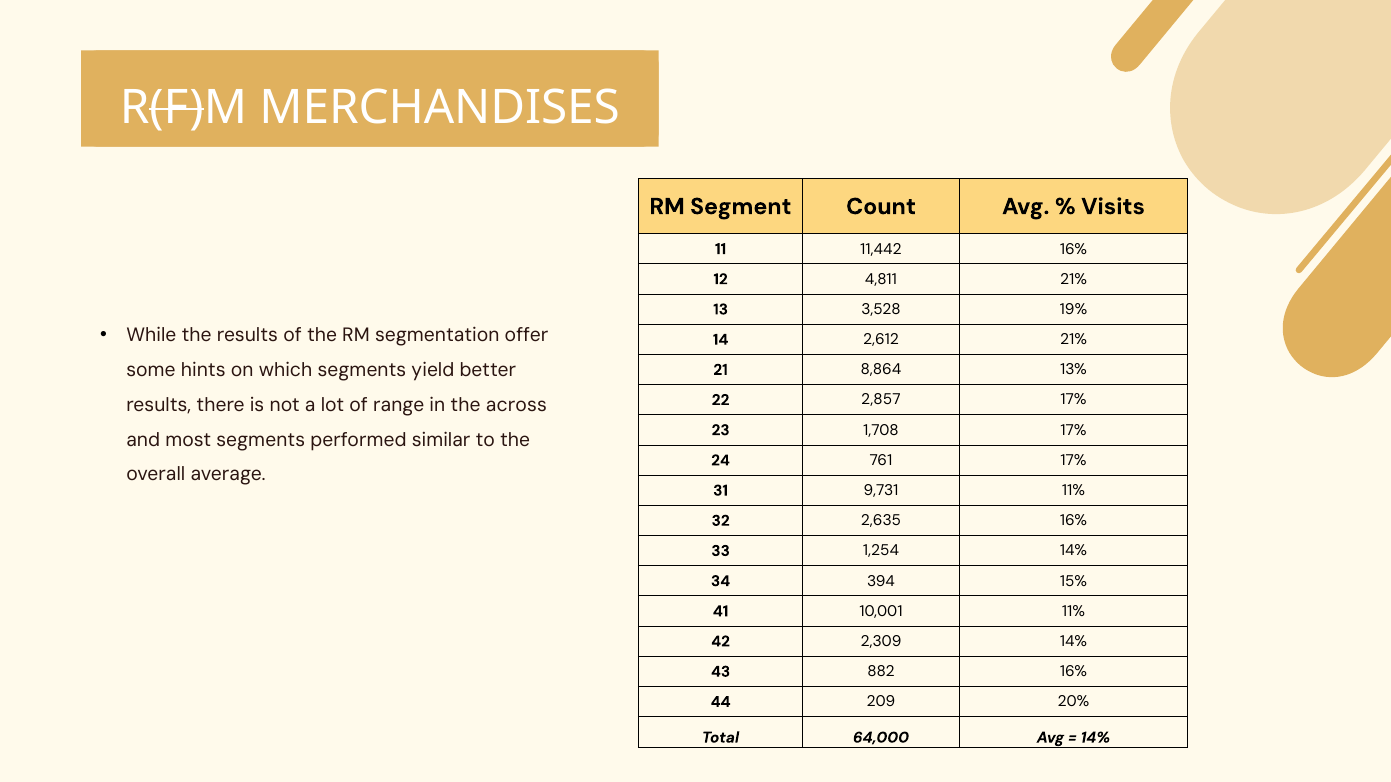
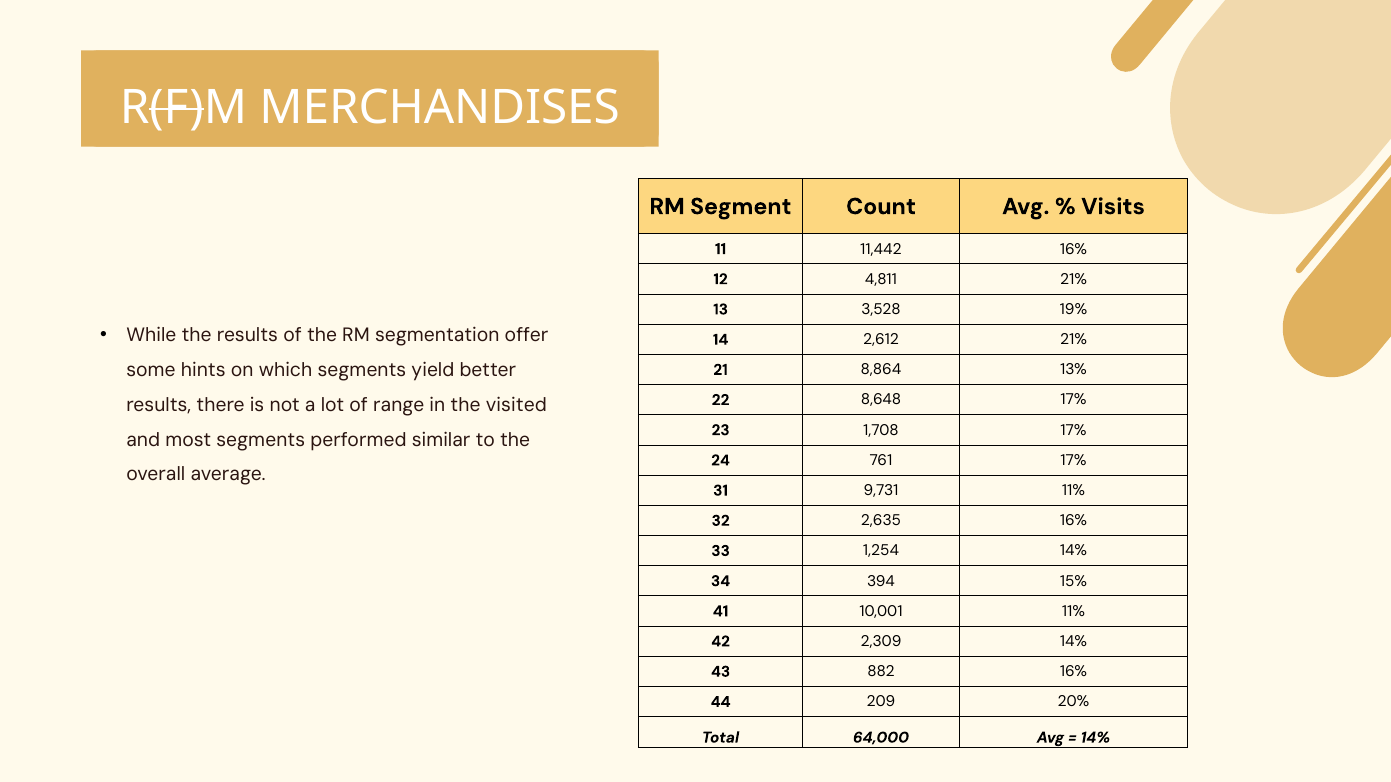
2,857: 2,857 -> 8,648 (881, 400)
across: across -> visited (516, 405)
